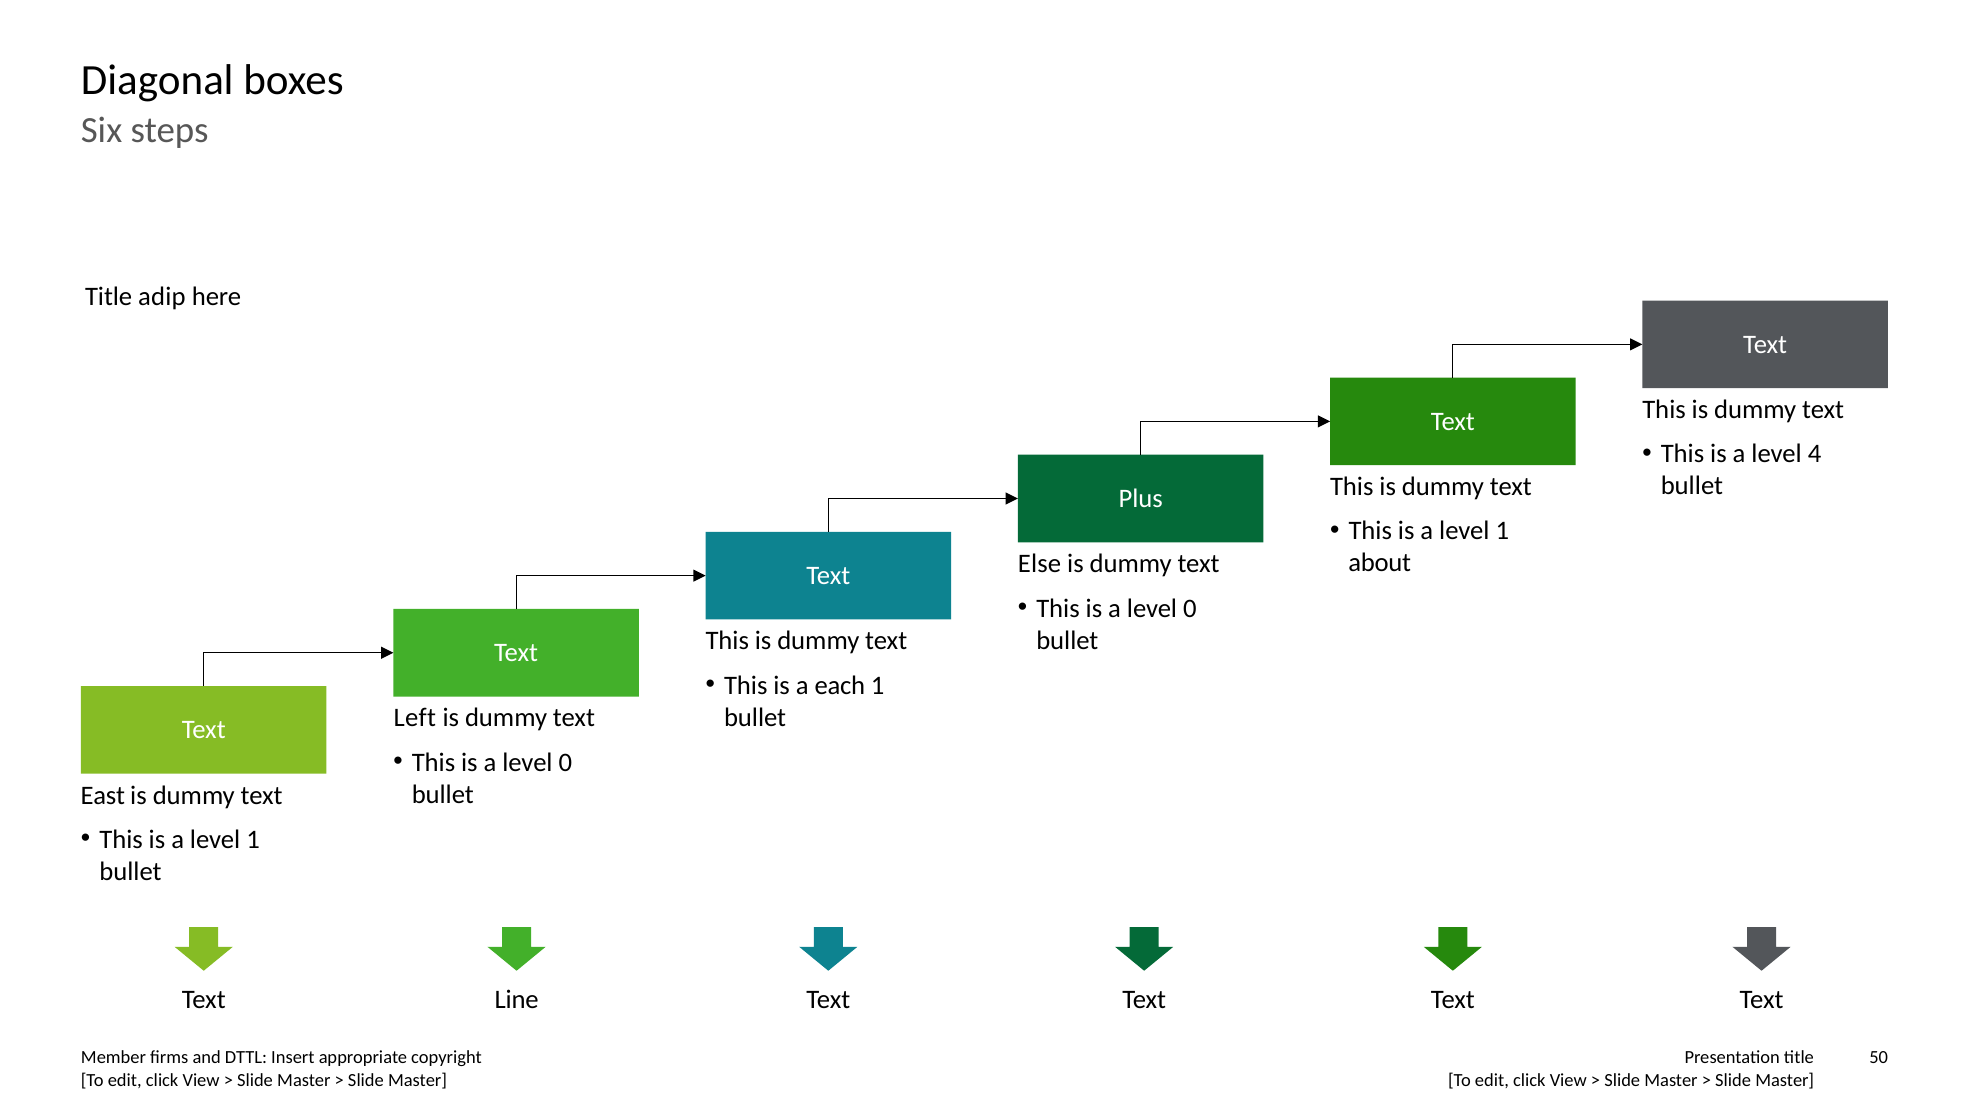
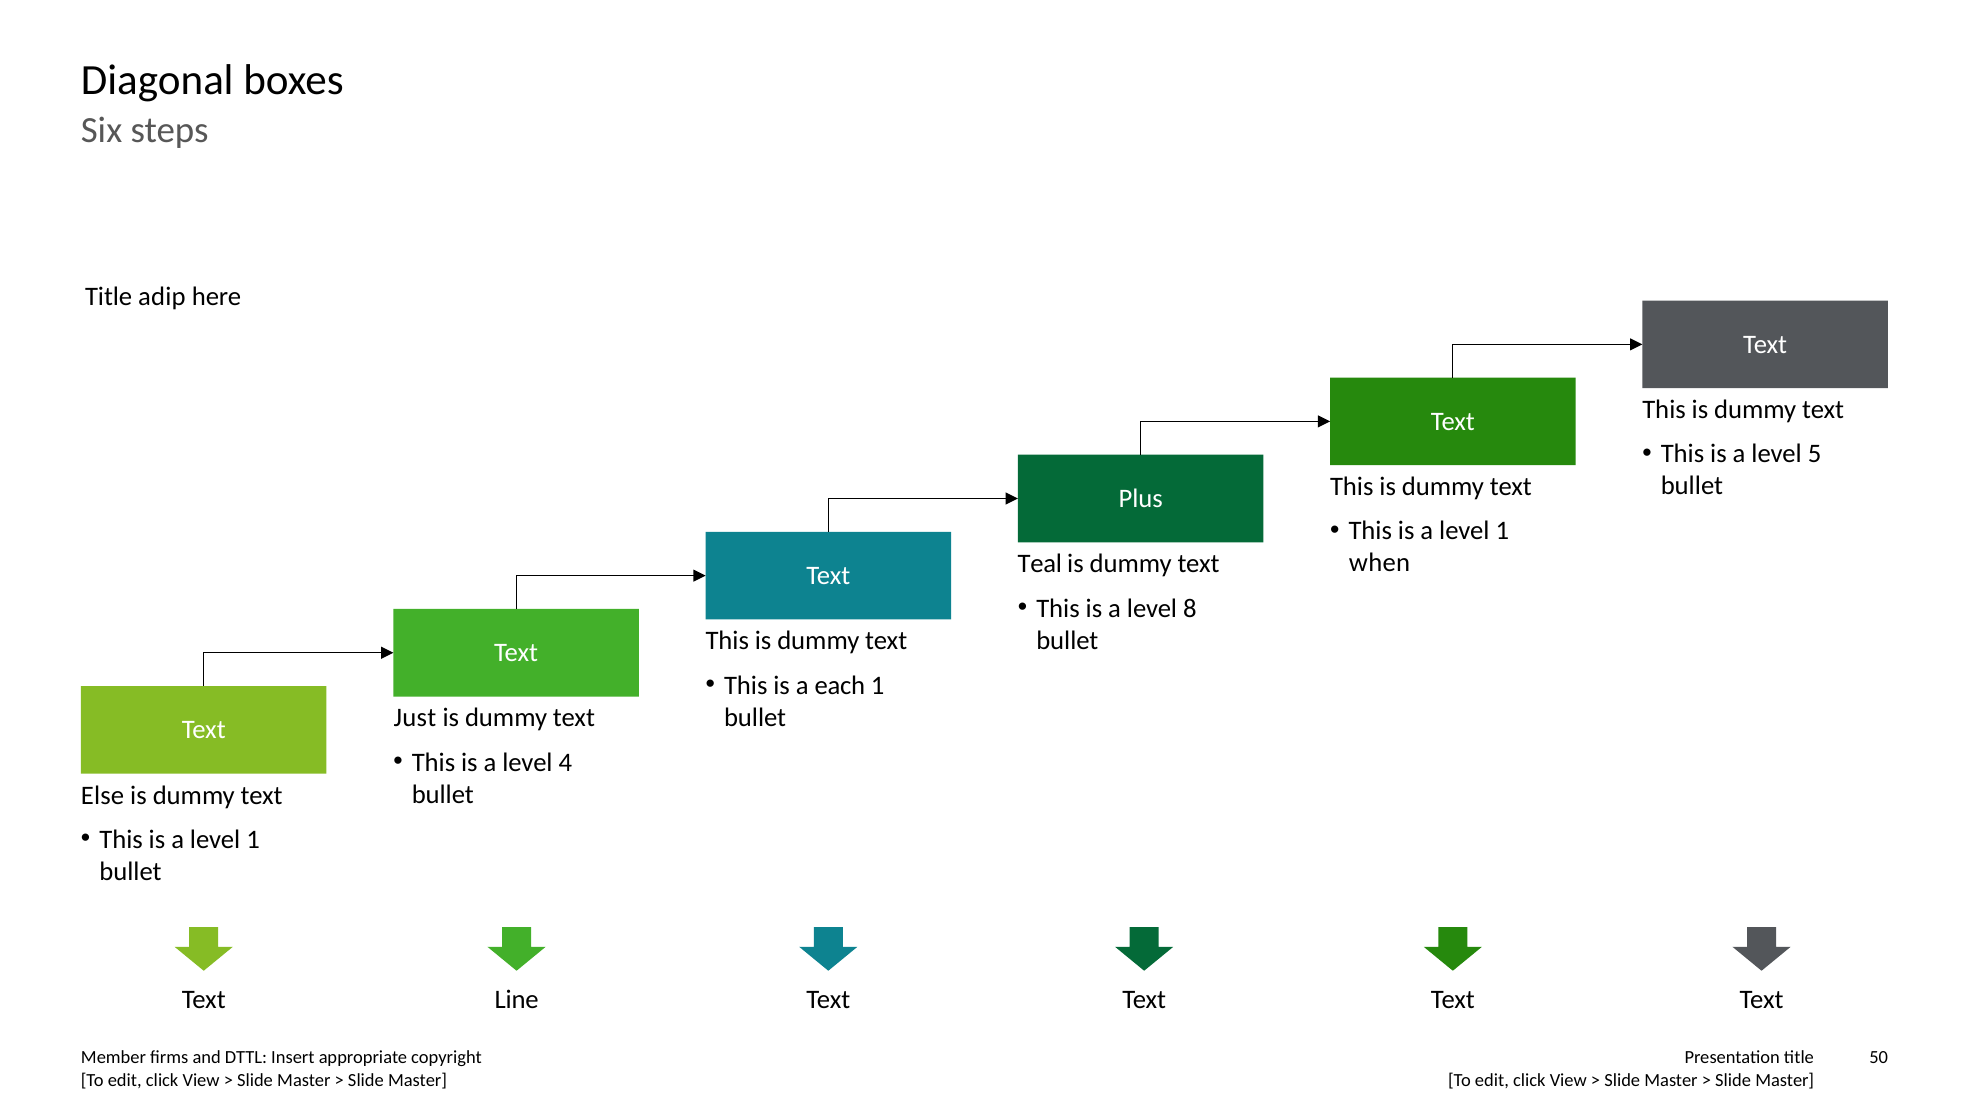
4: 4 -> 5 (1815, 454)
about: about -> when (1380, 563)
Else: Else -> Teal (1040, 564)
0: 0 -> 8 (1190, 609)
Left: Left -> Just (415, 718)
0: 0 -> 4 (565, 763)
East: East -> Else (103, 796)
